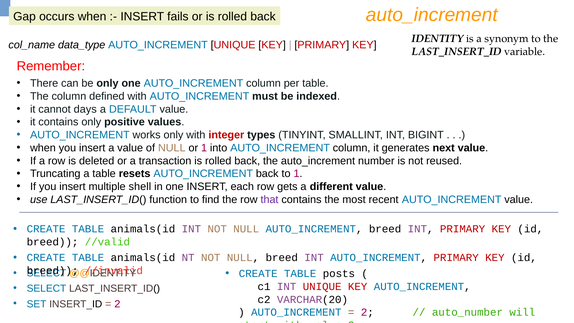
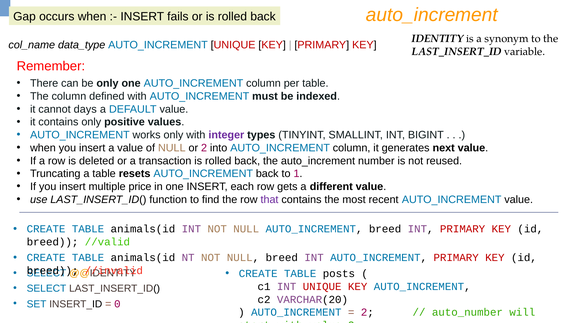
integer colour: red -> purple (226, 135)
or 1: 1 -> 2 (204, 148)
shell: shell -> price (140, 187)
2: 2 -> 0 (117, 304)
